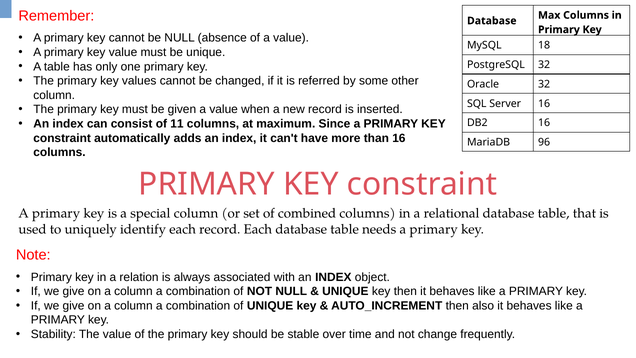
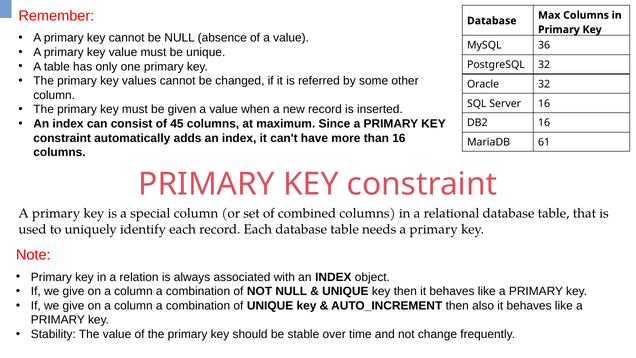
18: 18 -> 36 (544, 45)
11: 11 -> 45 (177, 124)
96: 96 -> 61 (544, 142)
